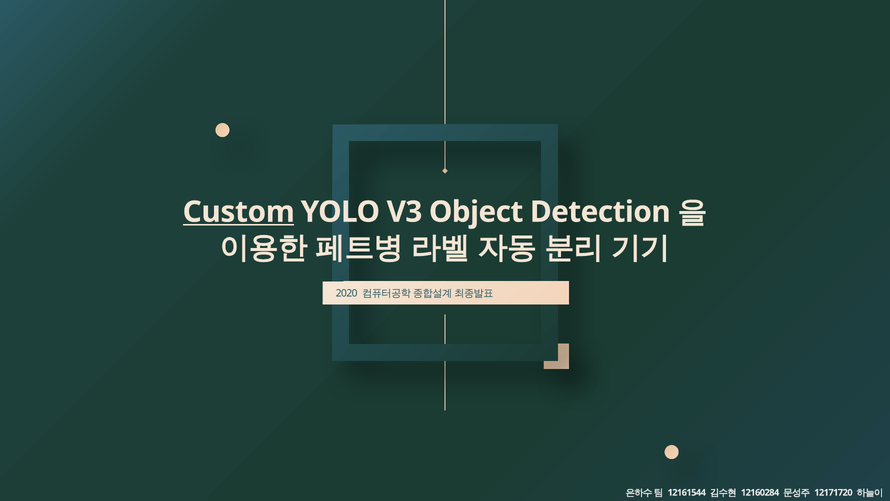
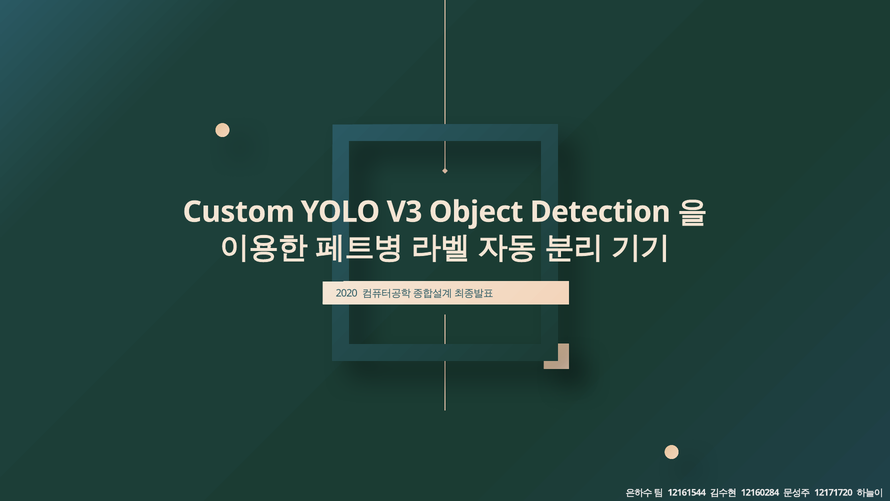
Custom underline: present -> none (239, 212)
